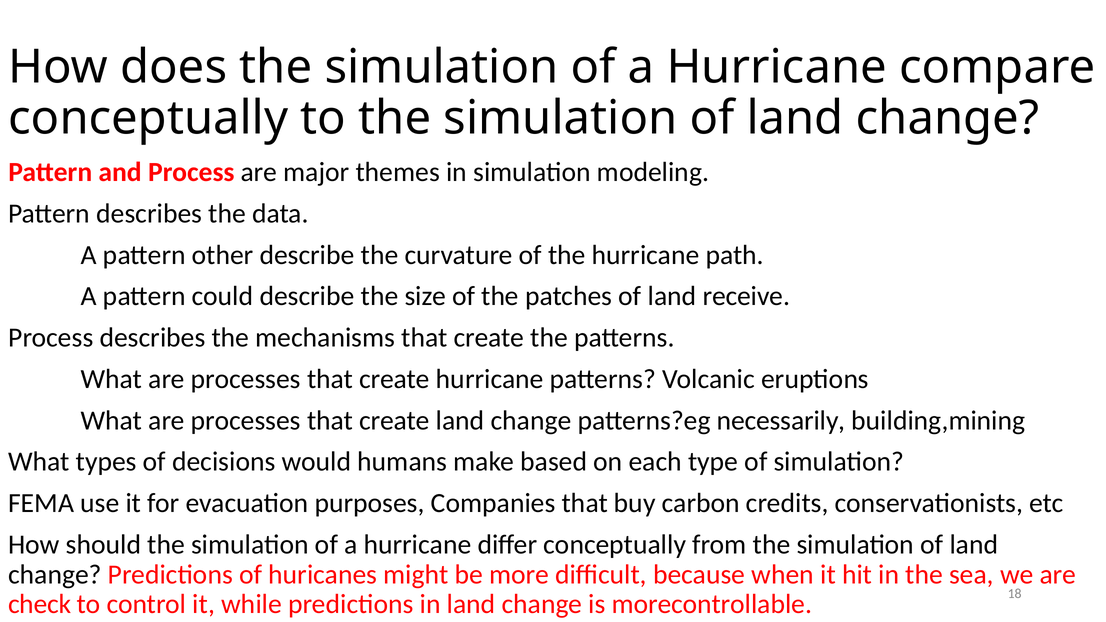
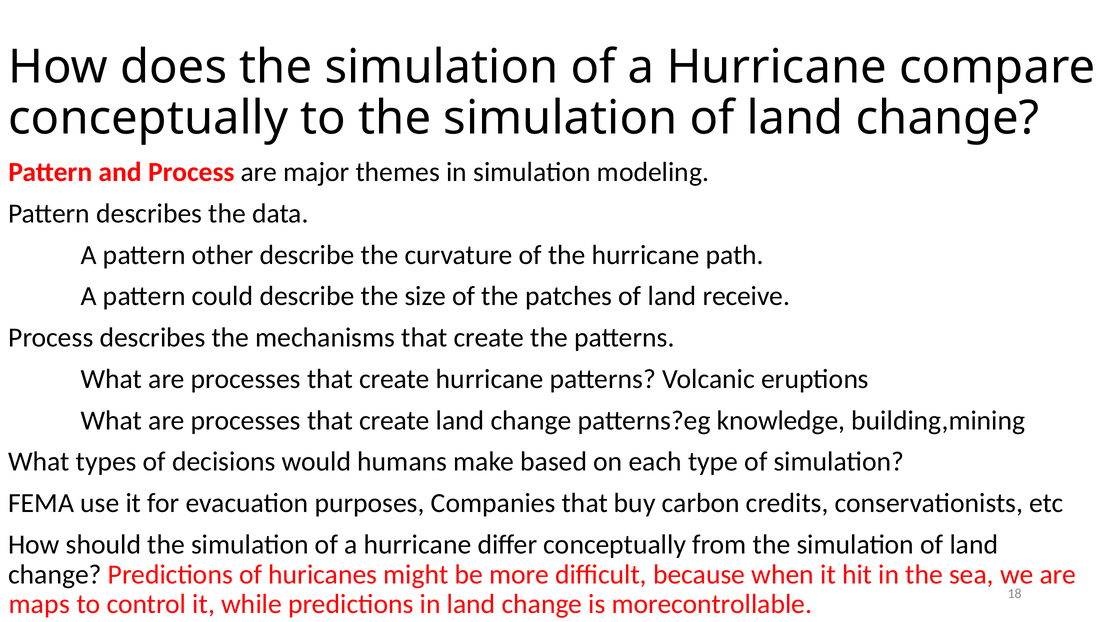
necessarily: necessarily -> knowledge (781, 421)
check: check -> maps (39, 604)
